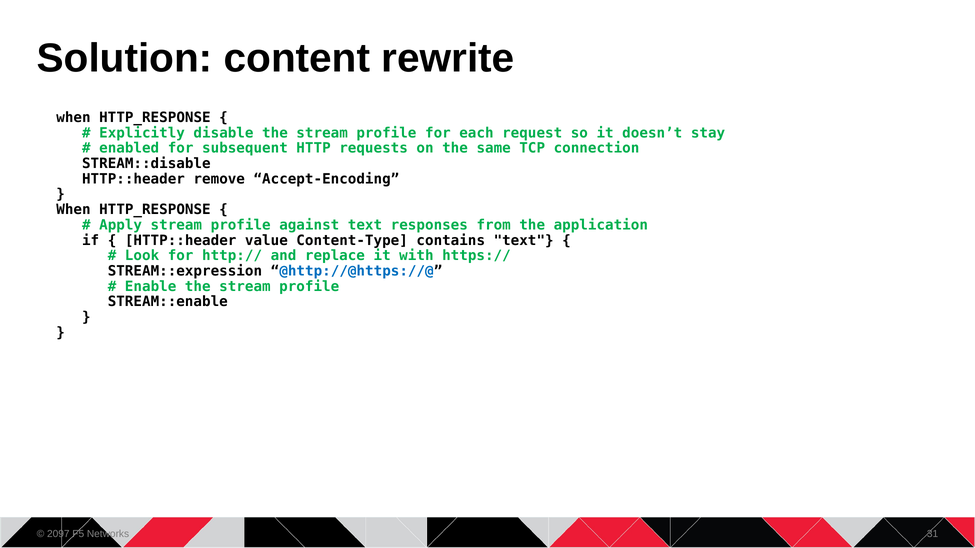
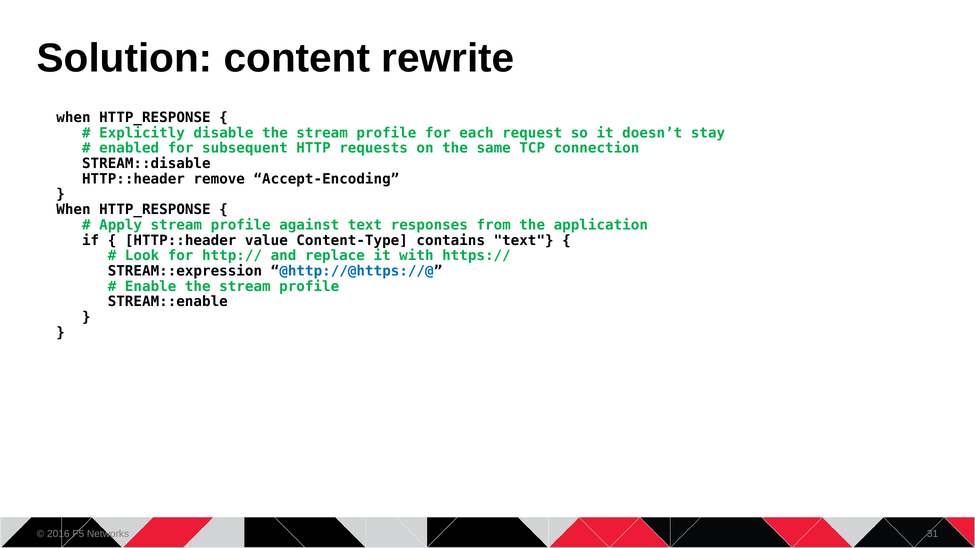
2097: 2097 -> 2016 (58, 535)
